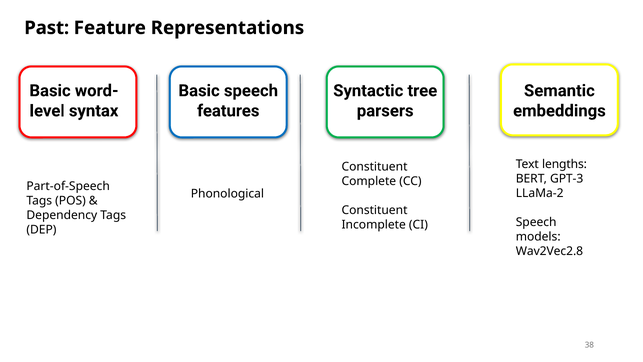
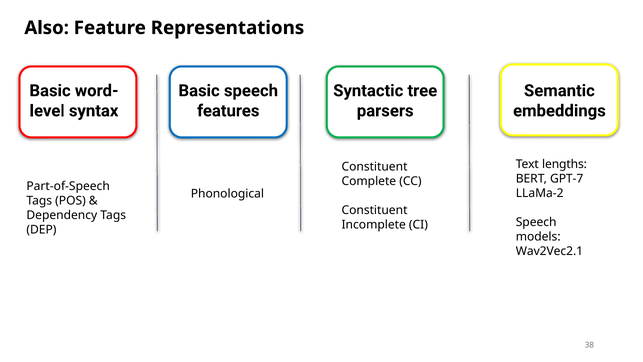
Past: Past -> Also (47, 28)
GPT-3: GPT-3 -> GPT-7 (567, 179)
Wav2Vec2.8: Wav2Vec2.8 -> Wav2Vec2.1 (549, 251)
